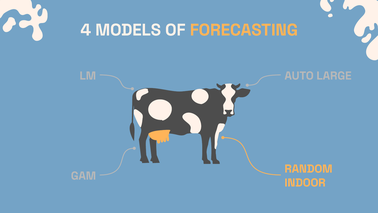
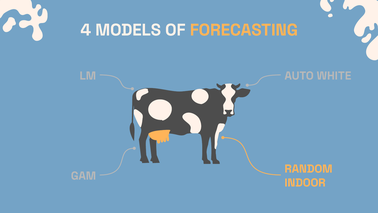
LARGE: LARGE -> WHITE (334, 76)
